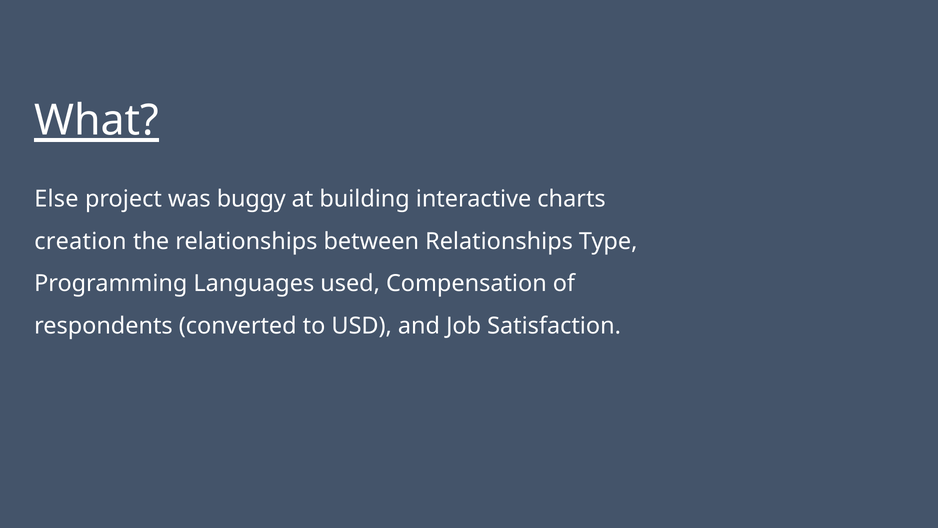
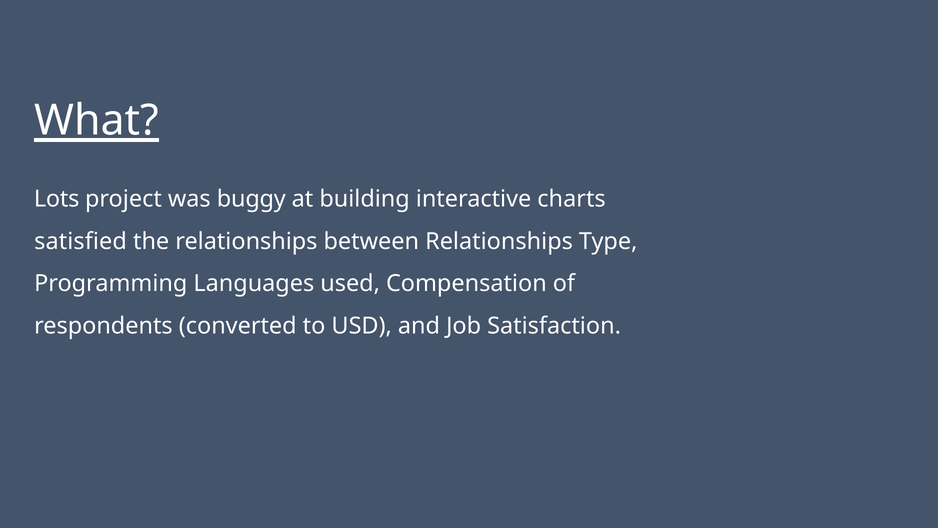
Else: Else -> Lots (57, 199)
creation: creation -> satisfied (80, 241)
